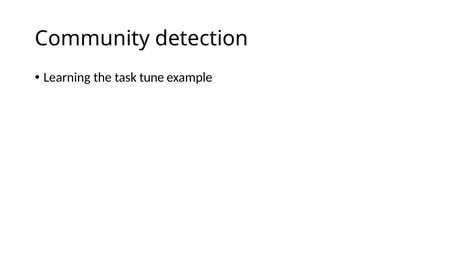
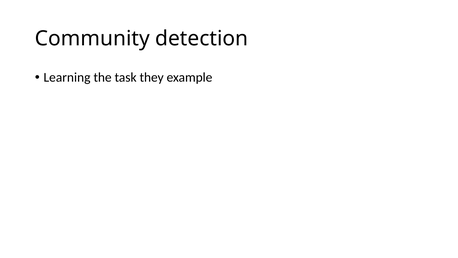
tune: tune -> they (152, 77)
